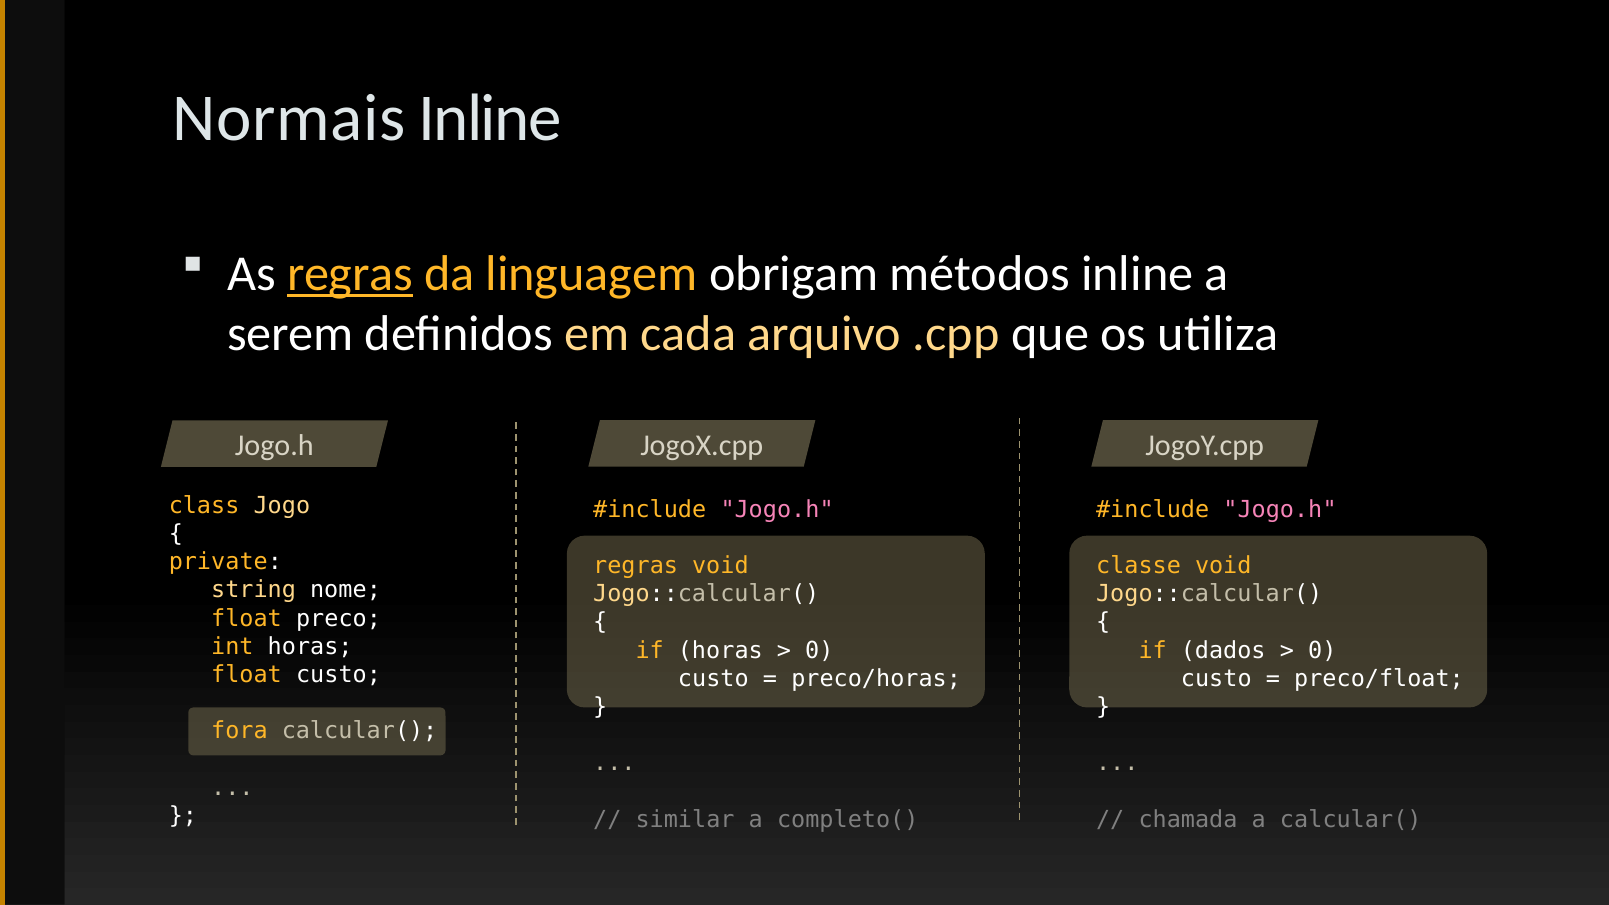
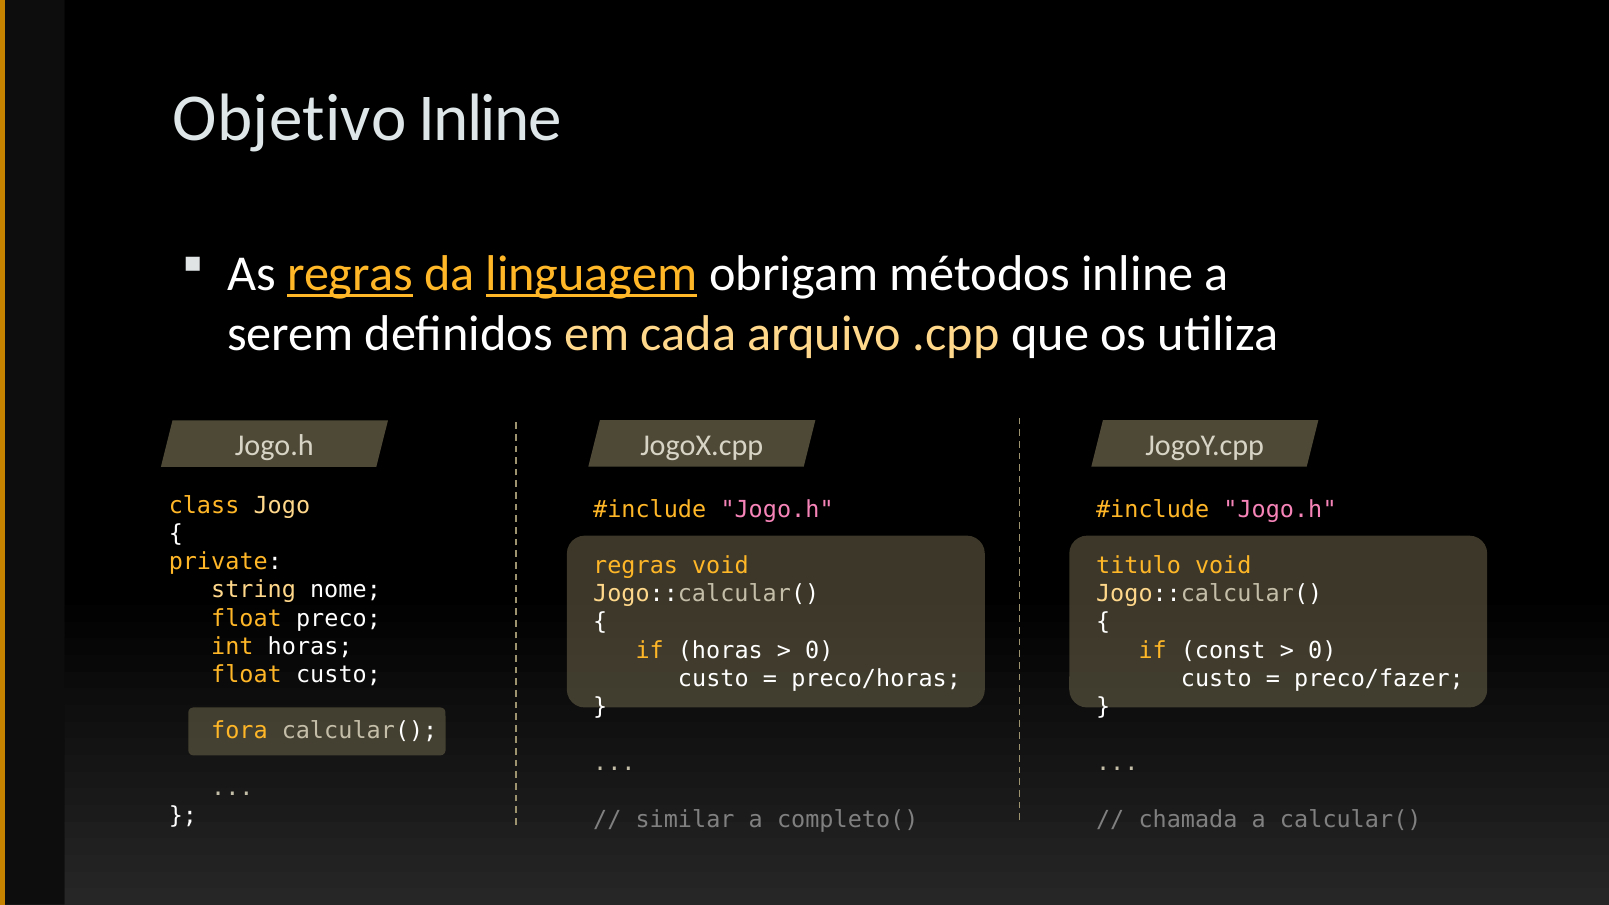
Normais: Normais -> Objetivo (290, 118)
linguagem underline: none -> present (592, 274)
classe: classe -> titulo (1139, 566)
dados: dados -> const (1223, 650)
preco/float: preco/float -> preco/fazer (1379, 679)
